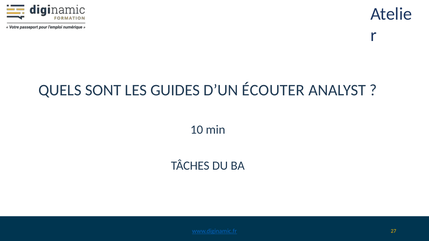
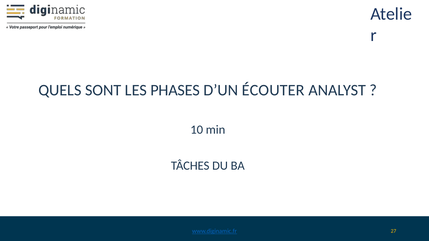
GUIDES: GUIDES -> PHASES (175, 90)
